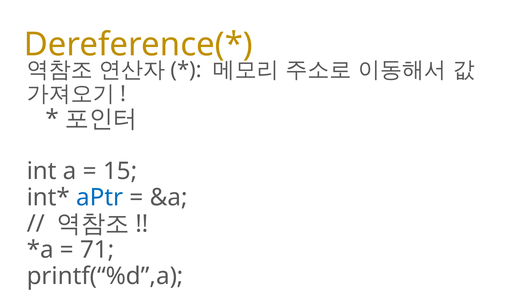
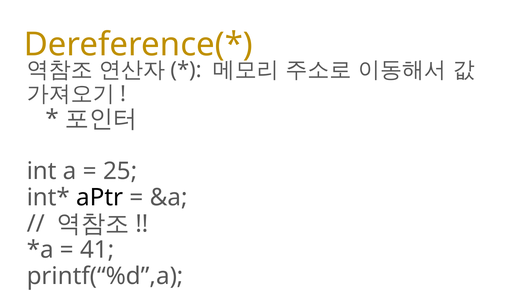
15: 15 -> 25 (120, 171)
aPtr colour: blue -> black (100, 197)
71: 71 -> 41 (97, 250)
